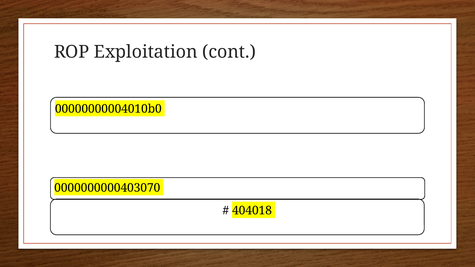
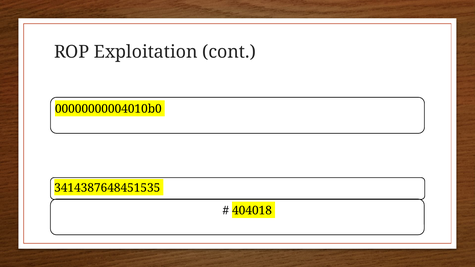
0000000000403070: 0000000000403070 -> 3414387648451535 (107, 188)
